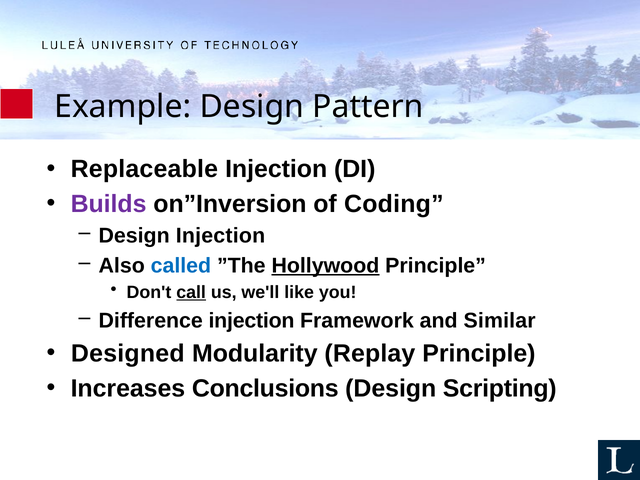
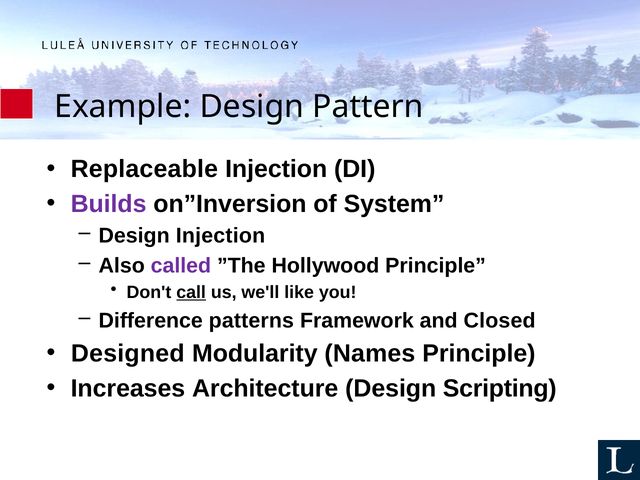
Coding: Coding -> System (394, 204)
called colour: blue -> purple (181, 266)
Hollywood underline: present -> none (325, 266)
Difference injection: injection -> patterns (251, 320)
Similar: Similar -> Closed (500, 320)
Replay: Replay -> Names (370, 353)
Conclusions: Conclusions -> Architecture (265, 388)
